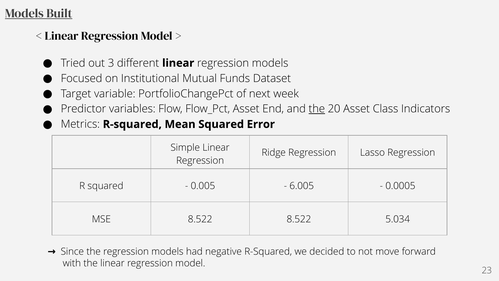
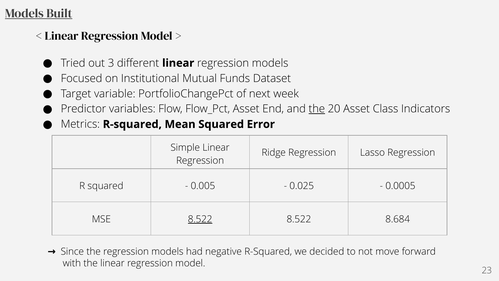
6.005: 6.005 -> 0.025 (302, 186)
8.522 underline: none -> present (200, 219)
5.034: 5.034 -> 8.684 (398, 219)
